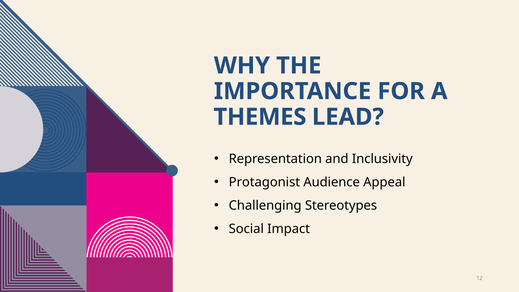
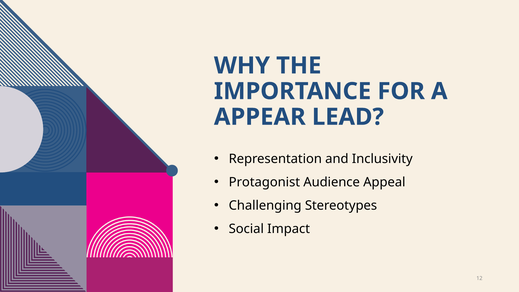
THEMES: THEMES -> APPEAR (260, 117)
